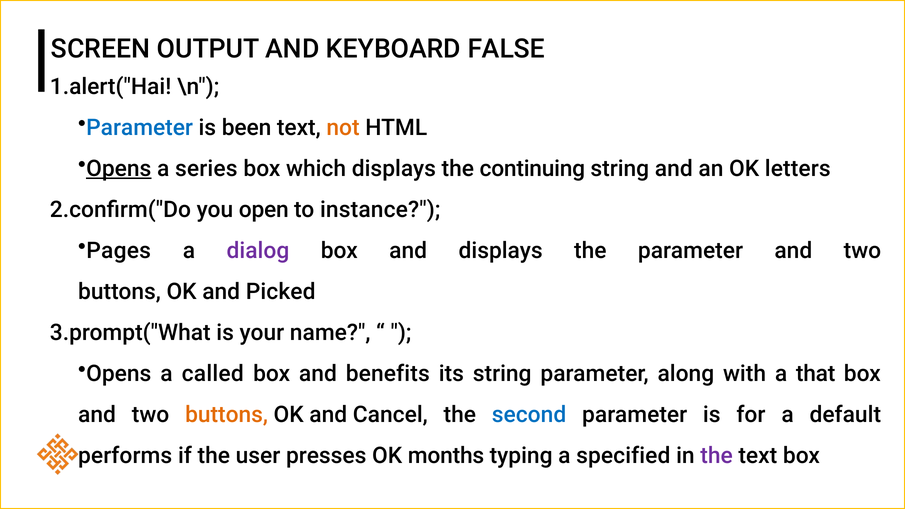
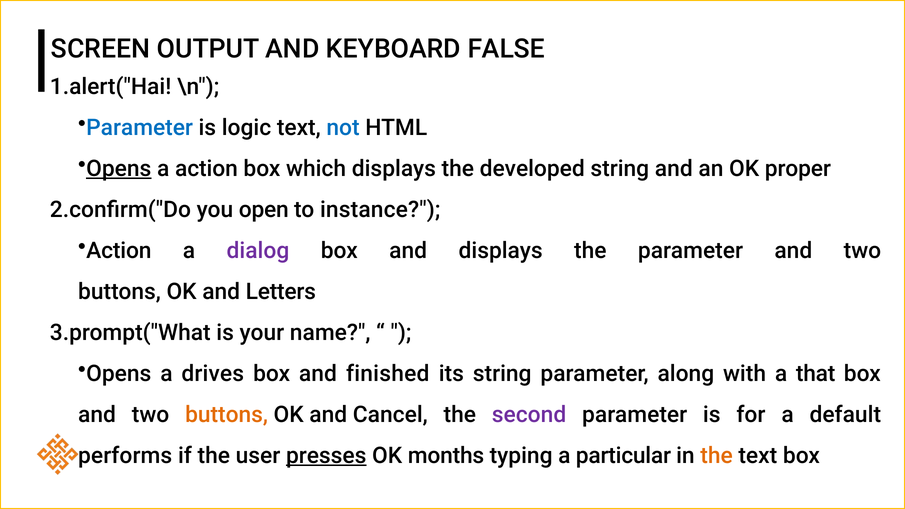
been: been -> logic (246, 128)
not colour: orange -> blue (343, 128)
a series: series -> action (206, 169)
continuing: continuing -> developed (532, 169)
letters: letters -> proper (798, 169)
Pages: Pages -> Action (119, 251)
Picked: Picked -> Letters (281, 292)
called: called -> drives (213, 374)
benefits: benefits -> finished (388, 374)
second colour: blue -> purple (529, 415)
presses underline: none -> present (326, 456)
specified: specified -> particular (623, 456)
the colour: purple -> orange (717, 456)
